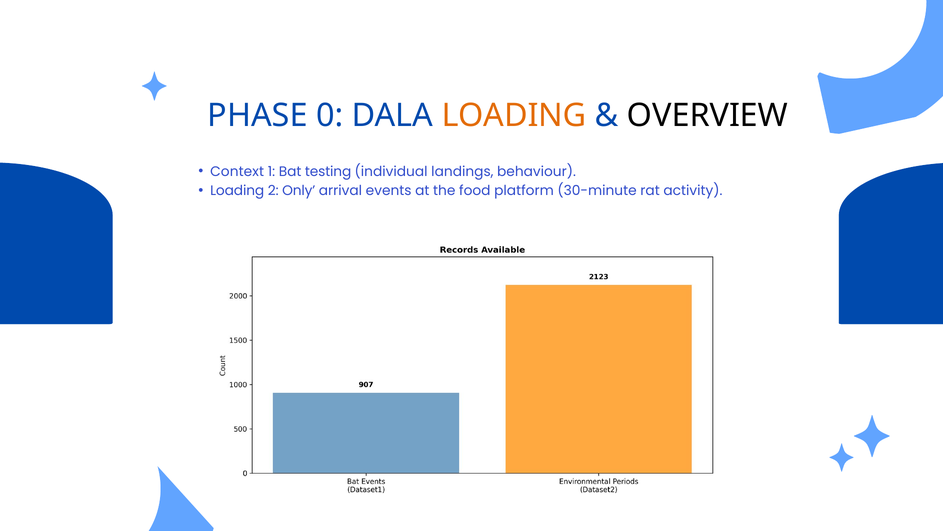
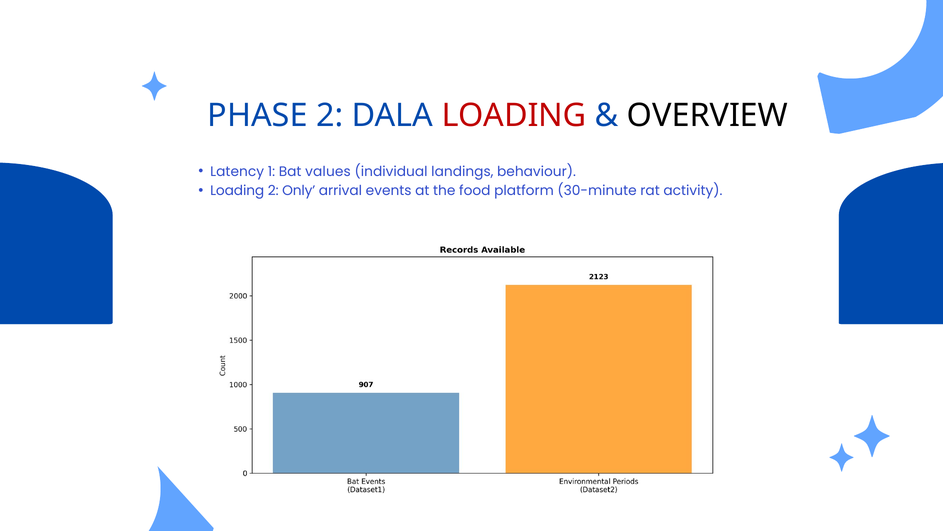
PHASE 0: 0 -> 2 (330, 115)
LOADING colour: orange -> red (514, 115)
Context: Context -> Latency (237, 171)
testing: testing -> values (328, 171)
